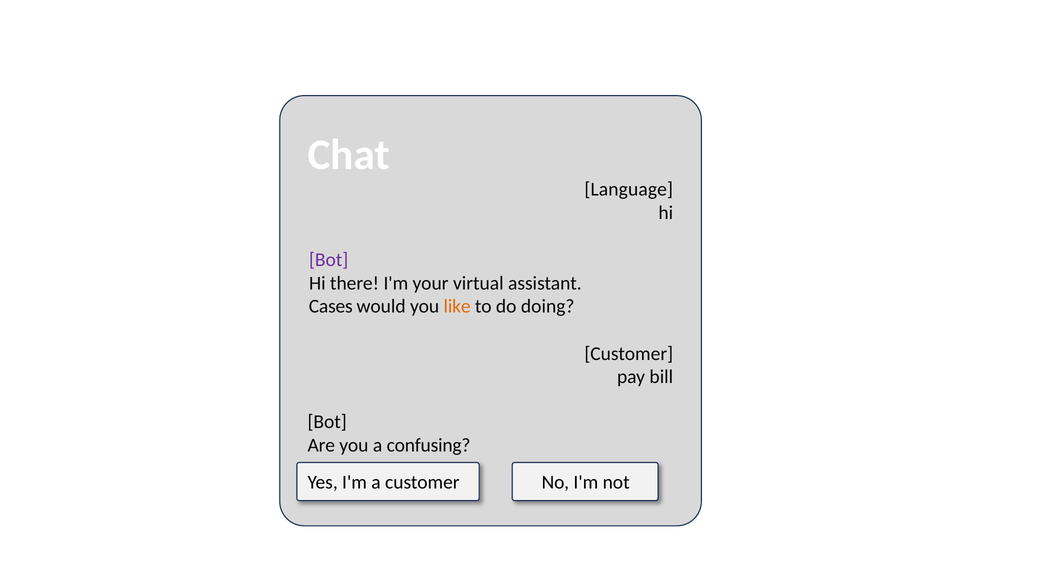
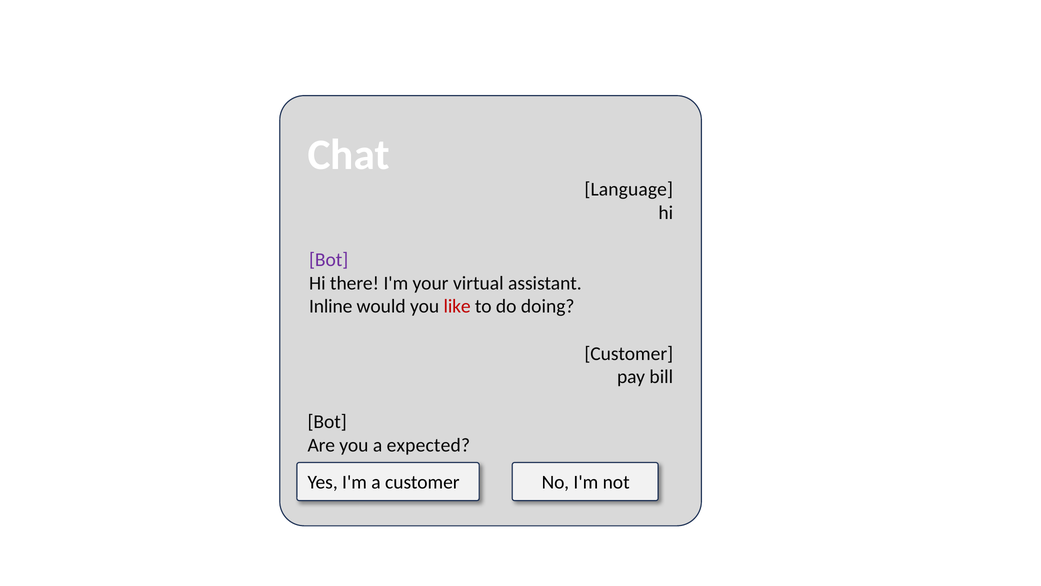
Cases: Cases -> Inline (331, 306)
like colour: orange -> red (457, 306)
confusing: confusing -> expected (428, 445)
